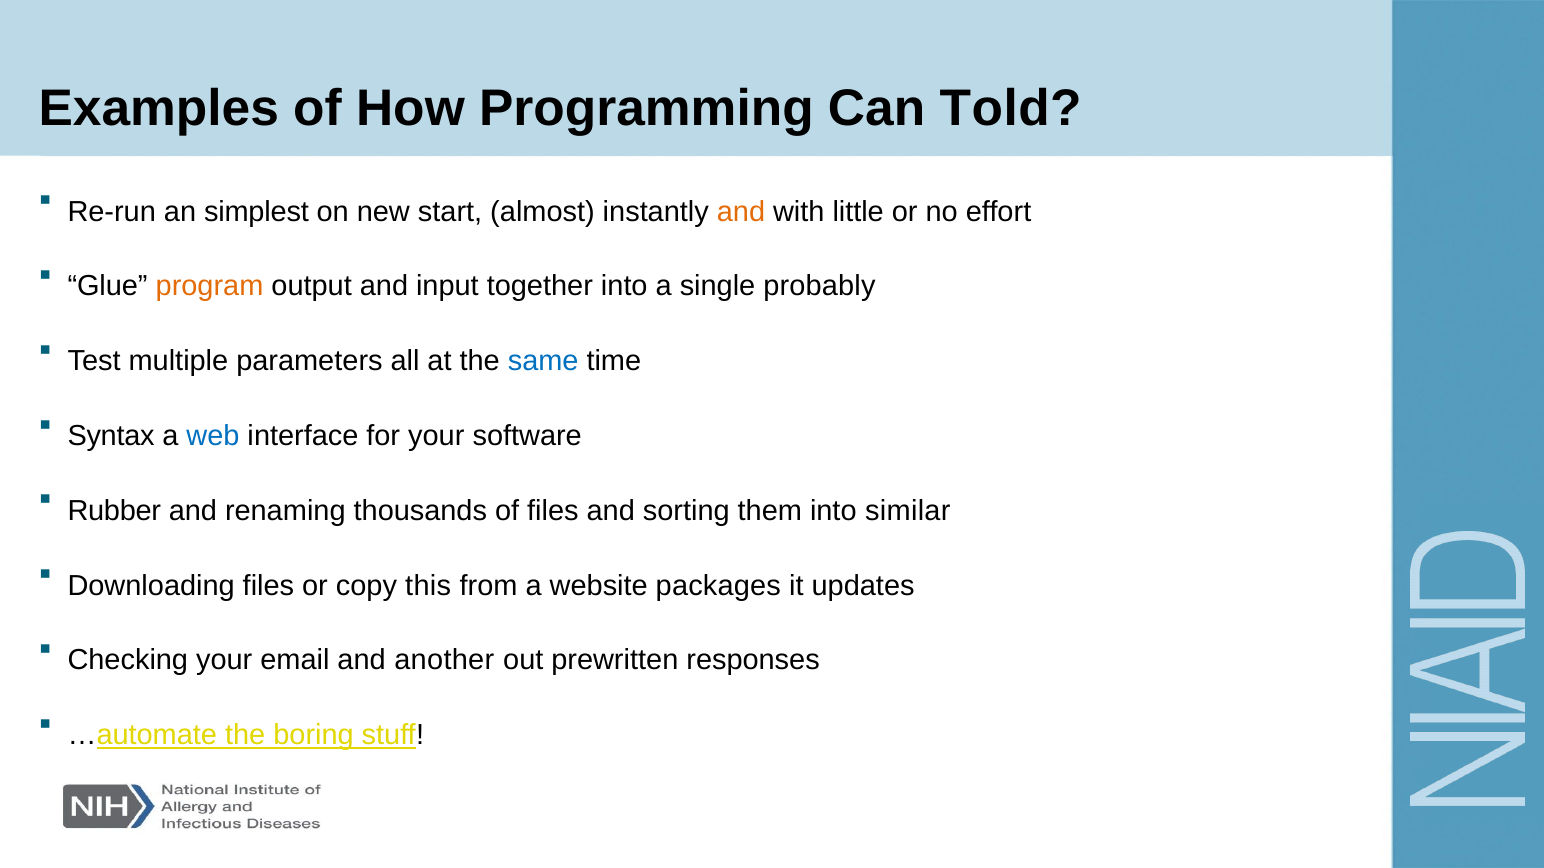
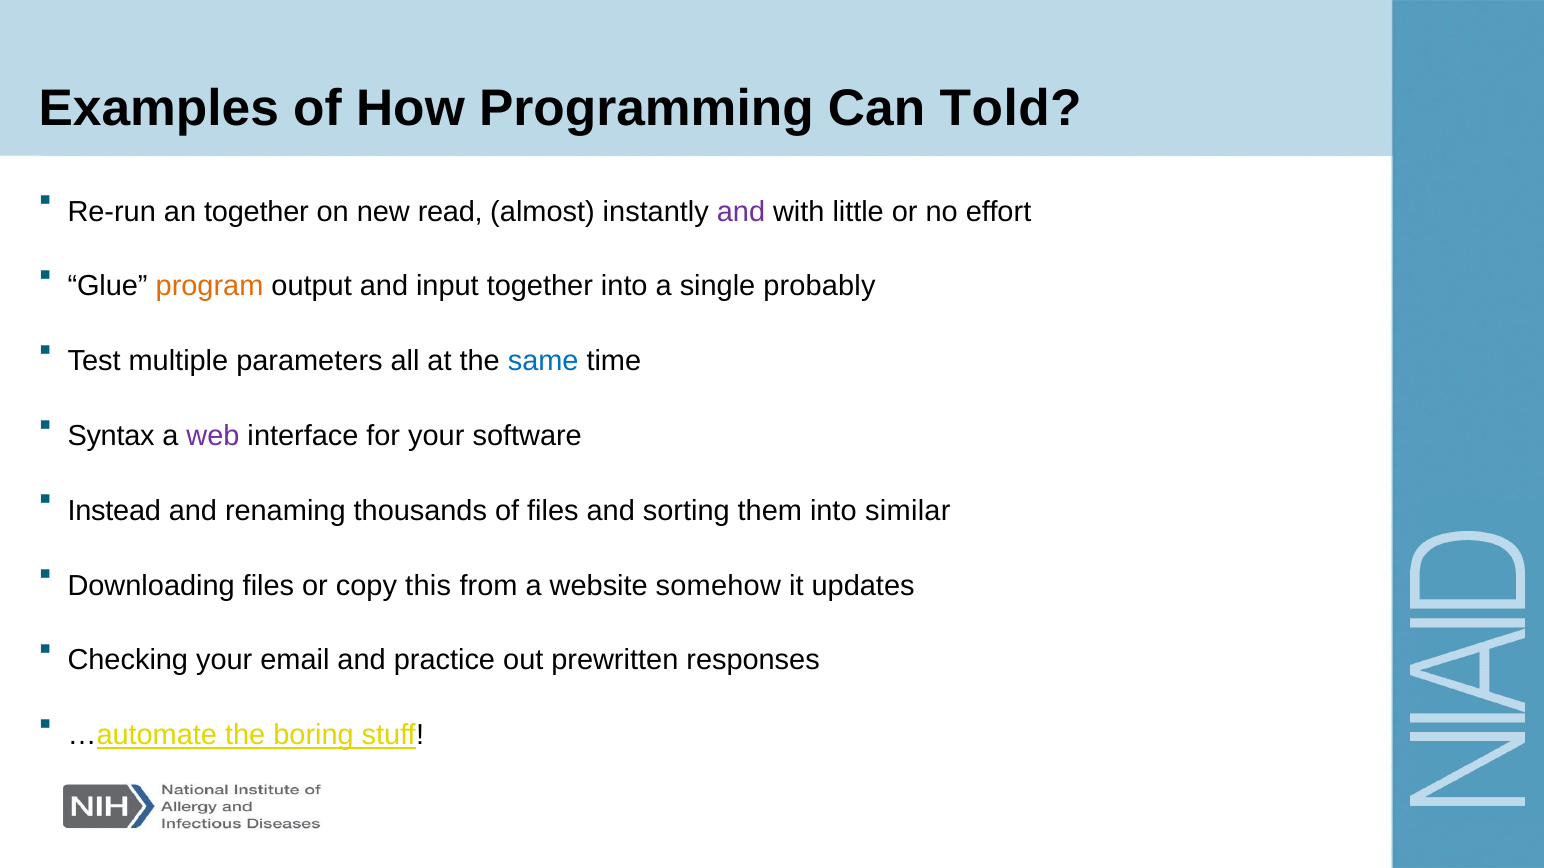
an simplest: simplest -> together (256, 212)
start: start -> read (450, 212)
and colour: orange -> purple (741, 212)
web colour: blue -> purple (213, 436)
Rubber: Rubber -> Instead (114, 511)
packages: packages -> somehow (718, 586)
another: another -> practice (444, 661)
